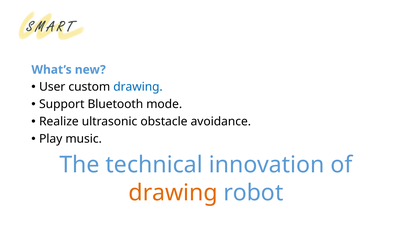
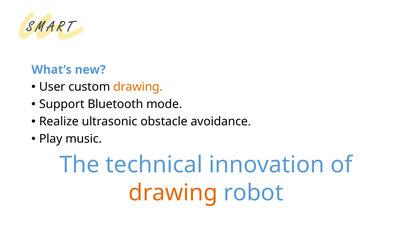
drawing colour: blue -> orange (138, 87)
